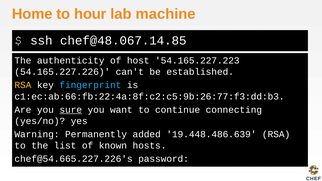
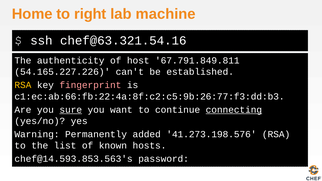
hour: hour -> right (90, 14)
chef@48.067.14.85: chef@48.067.14.85 -> chef@63.321.54.16 (123, 41)
54.165.227.223: 54.165.227.223 -> 67.791.849.811 (197, 61)
fingerprint colour: light blue -> pink (90, 85)
connecting underline: none -> present (234, 110)
19.448.486.639: 19.448.486.639 -> 41.273.198.576 (211, 134)
chef@54.665.227.226's: chef@54.665.227.226's -> chef@14.593.853.563's (74, 159)
